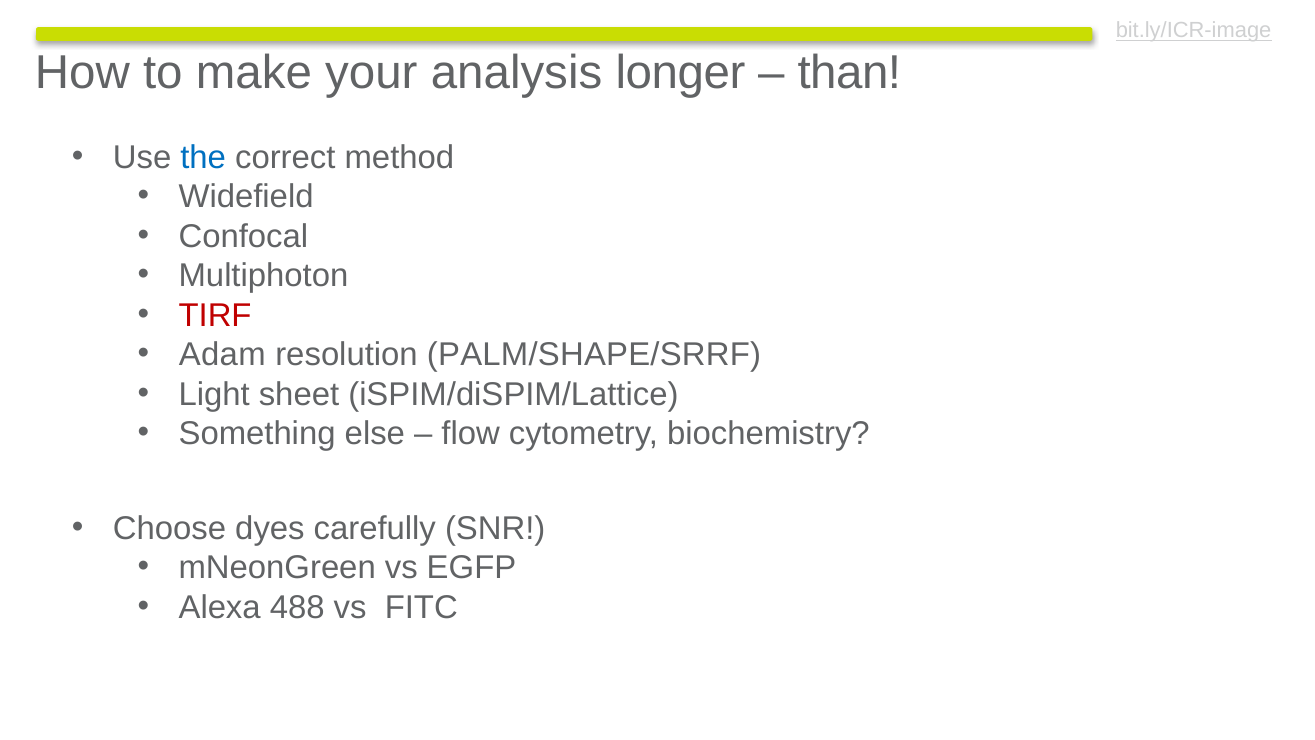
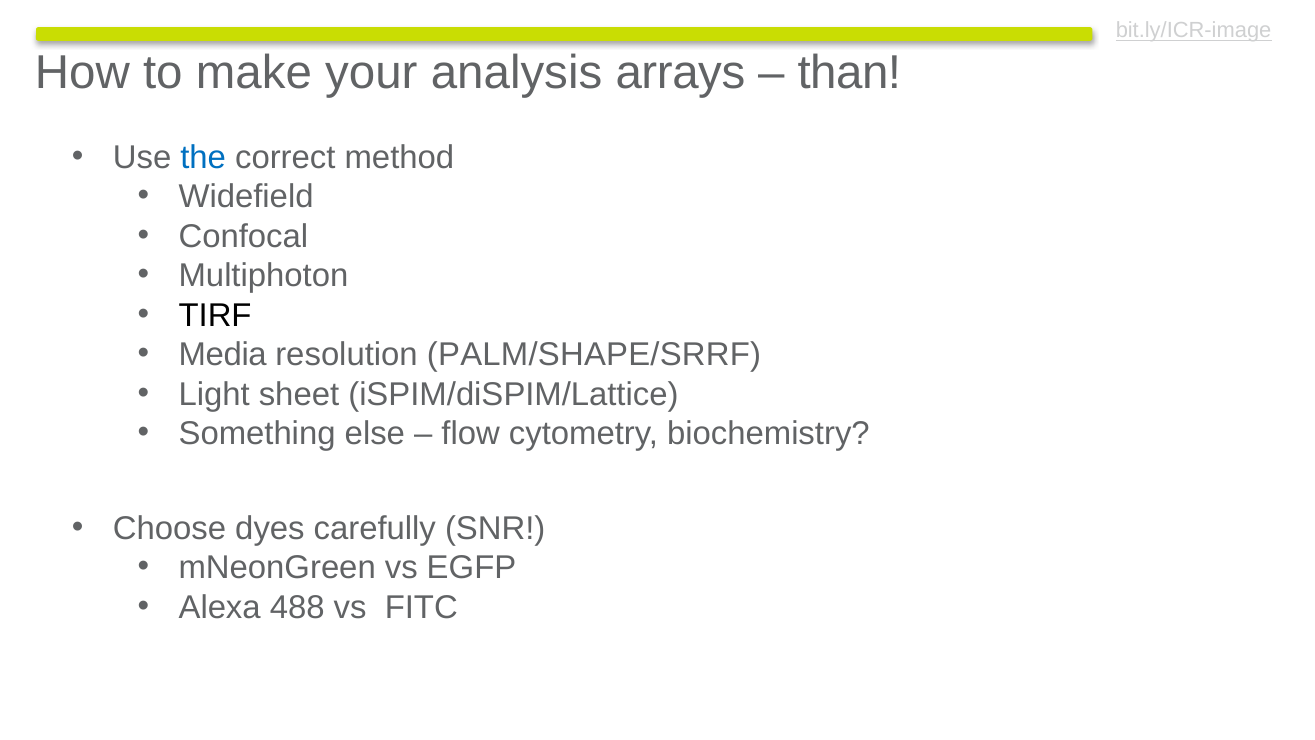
longer: longer -> arrays (680, 73)
TIRF colour: red -> black (215, 315)
Adam: Adam -> Media (223, 355)
